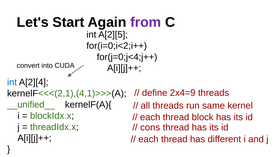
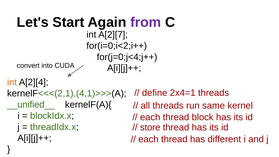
A[2][5: A[2][5 -> A[2][7 (113, 35)
int colour: blue -> orange (12, 82)
2x4=9: 2x4=9 -> 2x4=1 (183, 93)
cons: cons -> store (150, 127)
